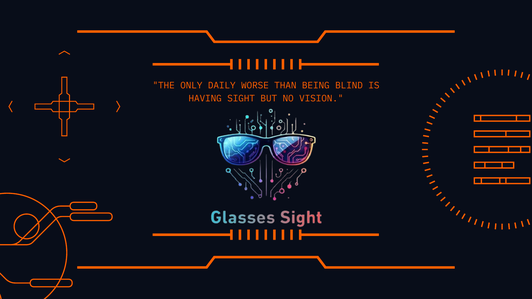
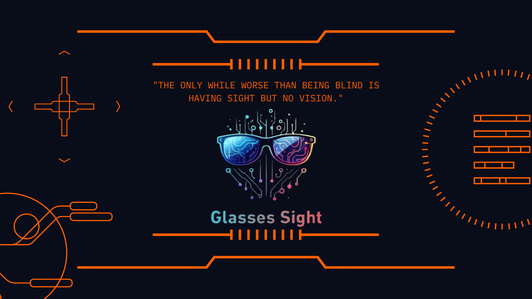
DAILY: DAILY -> WHILE (222, 86)
